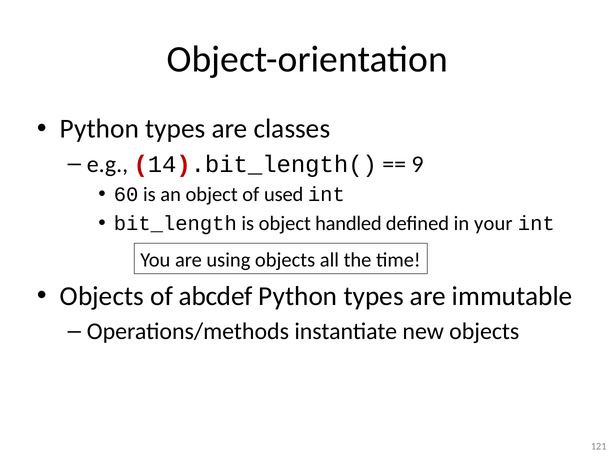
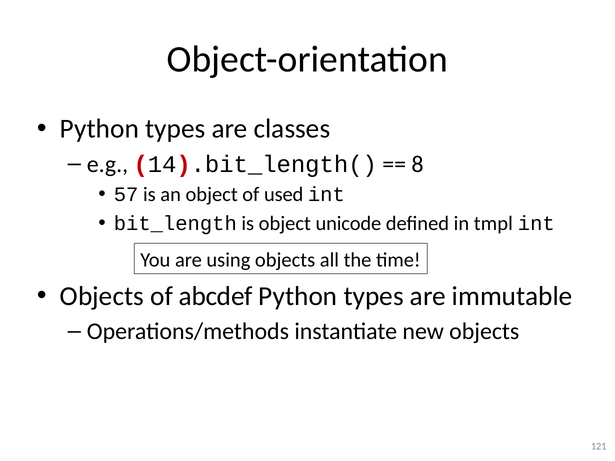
9: 9 -> 8 (418, 164)
60: 60 -> 57 (126, 195)
handled: handled -> unicode (348, 223)
your: your -> tmpl (493, 223)
